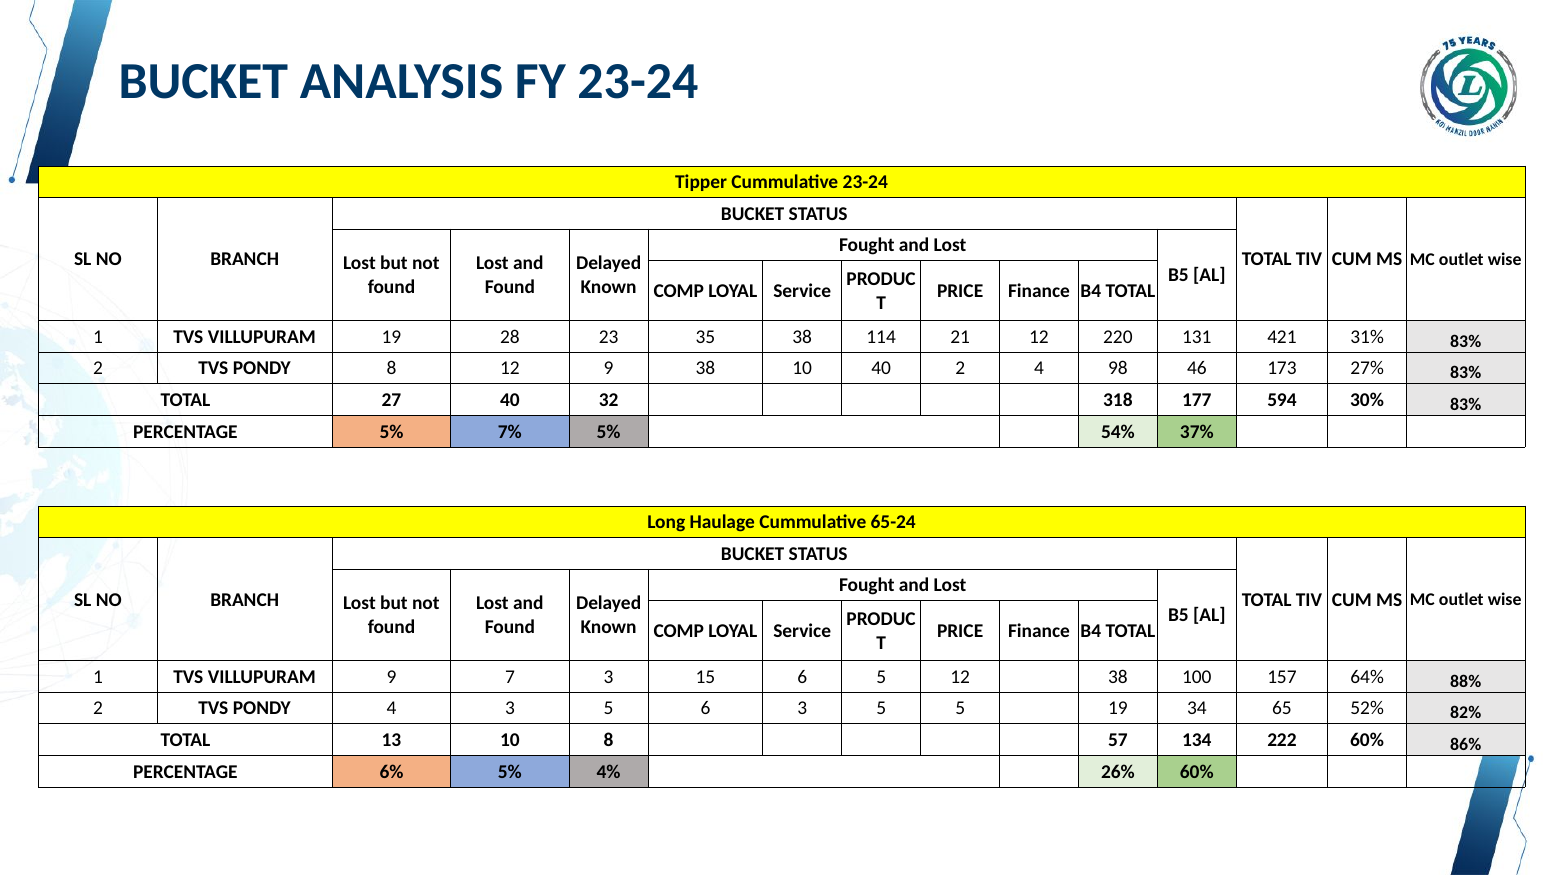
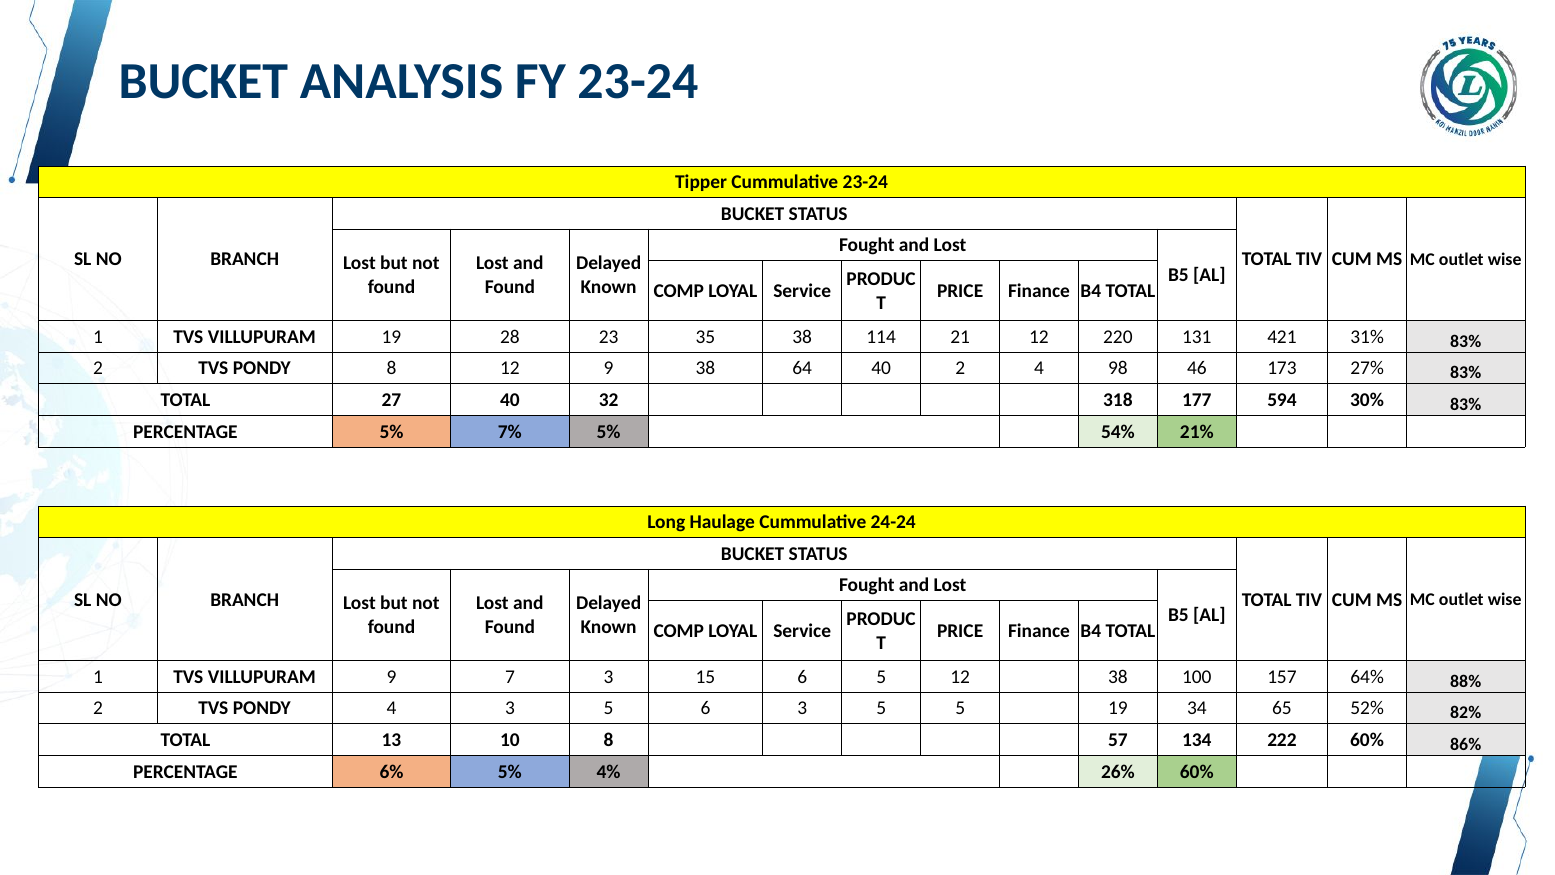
38 10: 10 -> 64 (802, 368)
37%: 37% -> 21% (1197, 431)
65-24: 65-24 -> 24-24 (893, 522)
